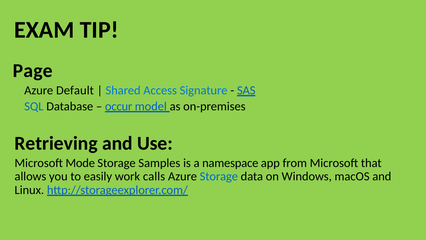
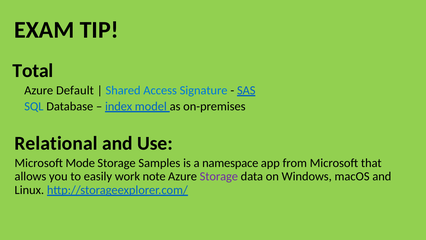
Page: Page -> Total (33, 70)
occur: occur -> index (119, 106)
Retrieving: Retrieving -> Relational (56, 143)
calls: calls -> note (154, 176)
Storage colour: blue -> purple (219, 176)
